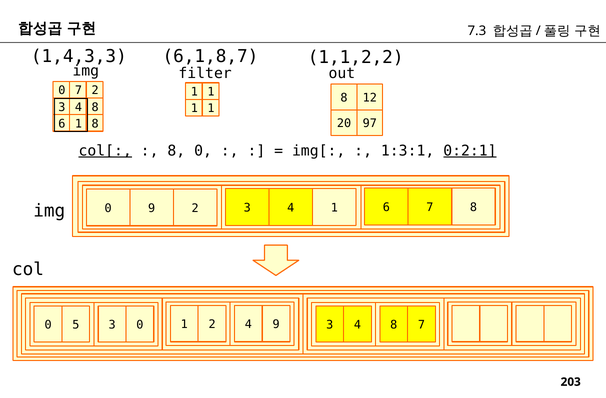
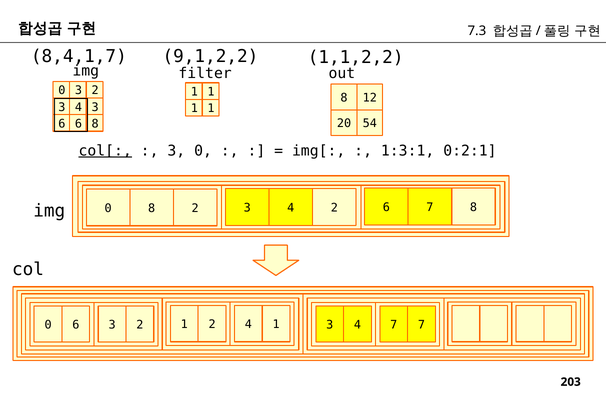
1,4,3,3: 1,4,3,3 -> 8,4,1,7 (79, 57)
6,1,8,7: 6,1,8,7 -> 9,1,2,2 (210, 57)
0 7: 7 -> 3 (78, 90)
8: 8 -> 3 (95, 107)
97: 97 -> 54 (370, 124)
6 1: 1 -> 6 (78, 124)
8: 8 -> 3 (176, 151)
0:2:1 underline: present -> none (470, 151)
0 9: 9 -> 8 (152, 208)
4 1: 1 -> 2 (334, 208)
0 5: 5 -> 6 (76, 325)
0: 0 -> 2 (140, 325)
4 9: 9 -> 1 (276, 325)
8: 8 -> 7 (394, 325)
